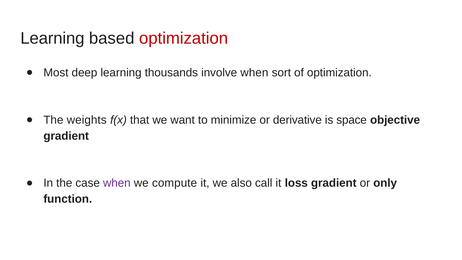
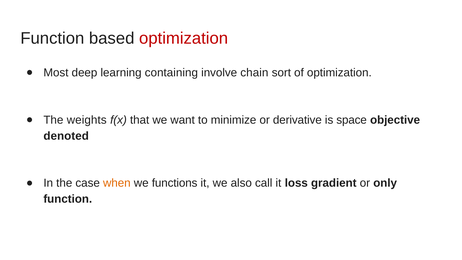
Learning: Learning -> Function (52, 38)
thousands: thousands -> containing (171, 73)
involve when: when -> chain (254, 73)
gradient: gradient -> denoted (66, 136)
when colour: purple -> orange (117, 183)
compute: compute -> functions (175, 183)
